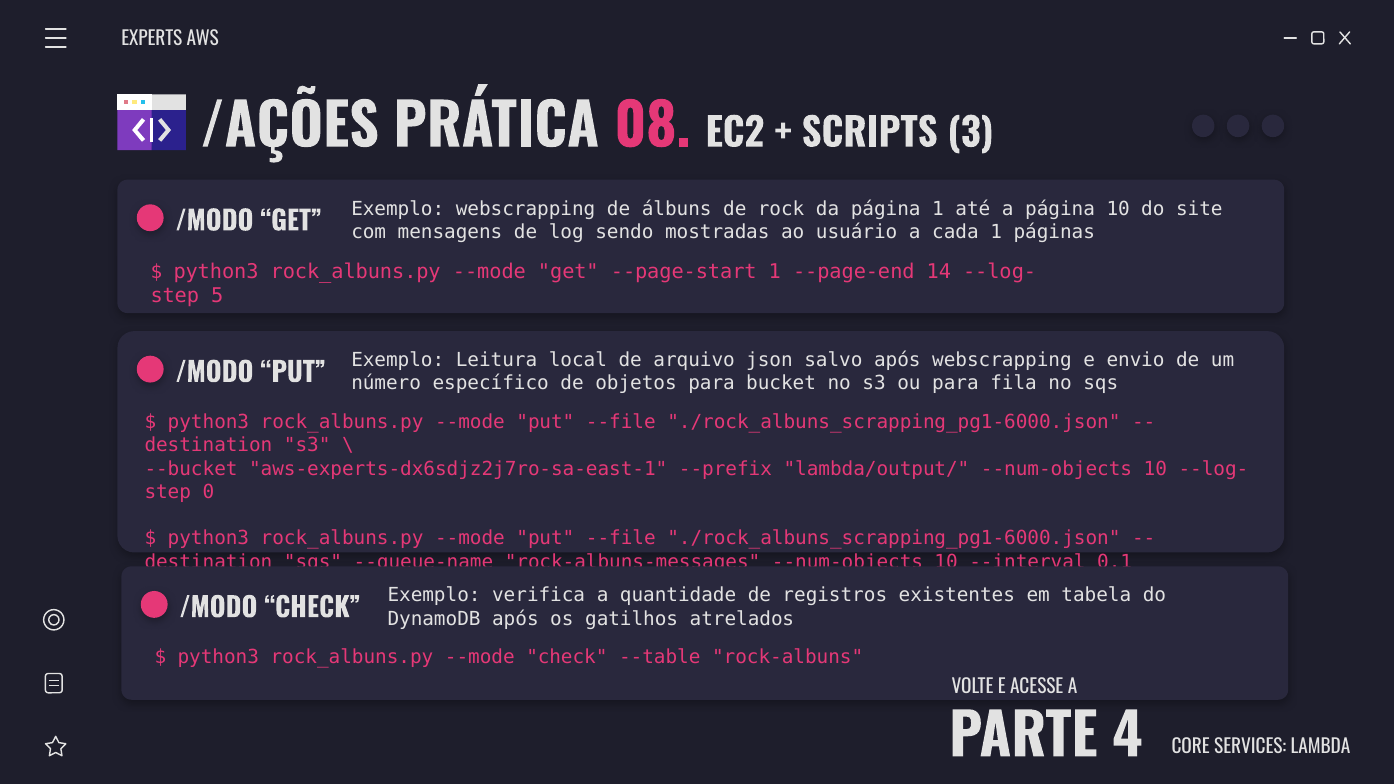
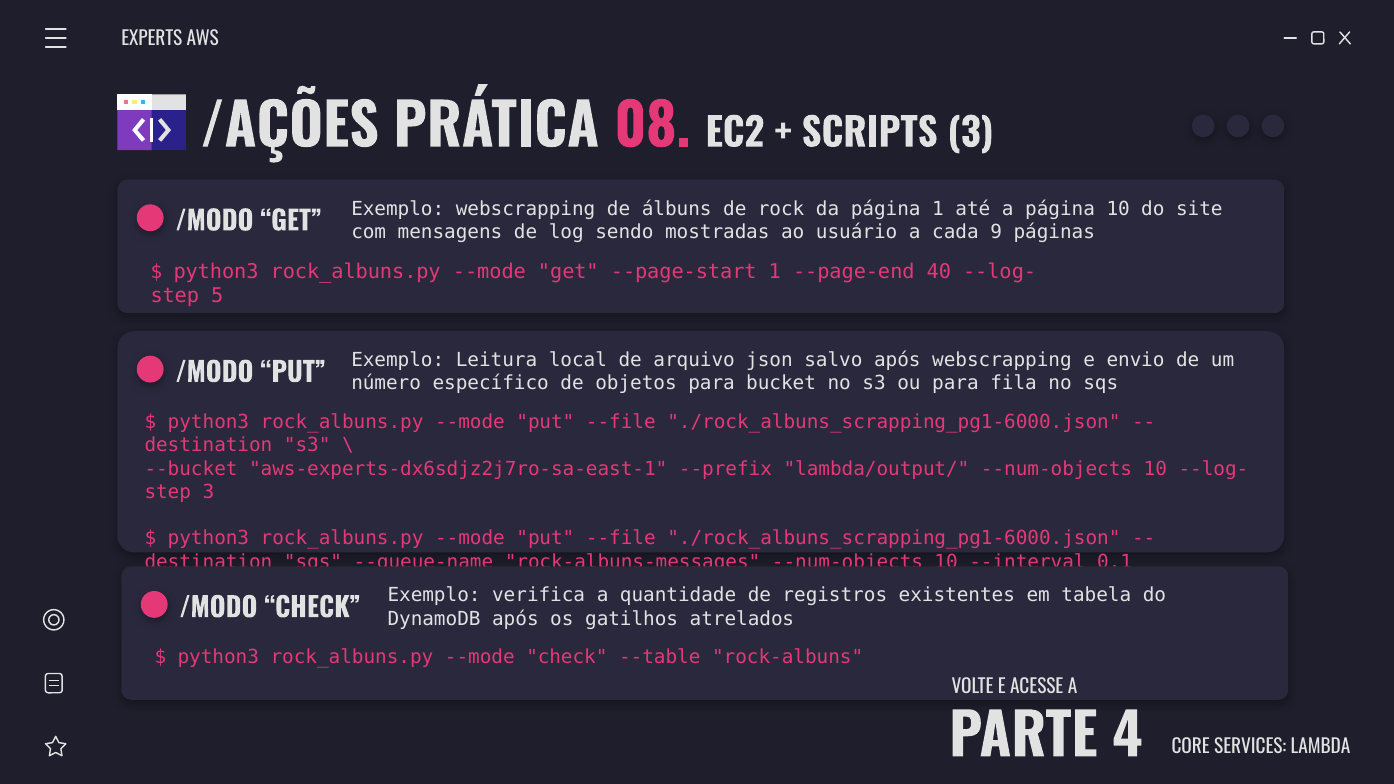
cada 1: 1 -> 9 (996, 232)
14: 14 -> 40 (939, 271)
0: 0 -> 3 (208, 492)
